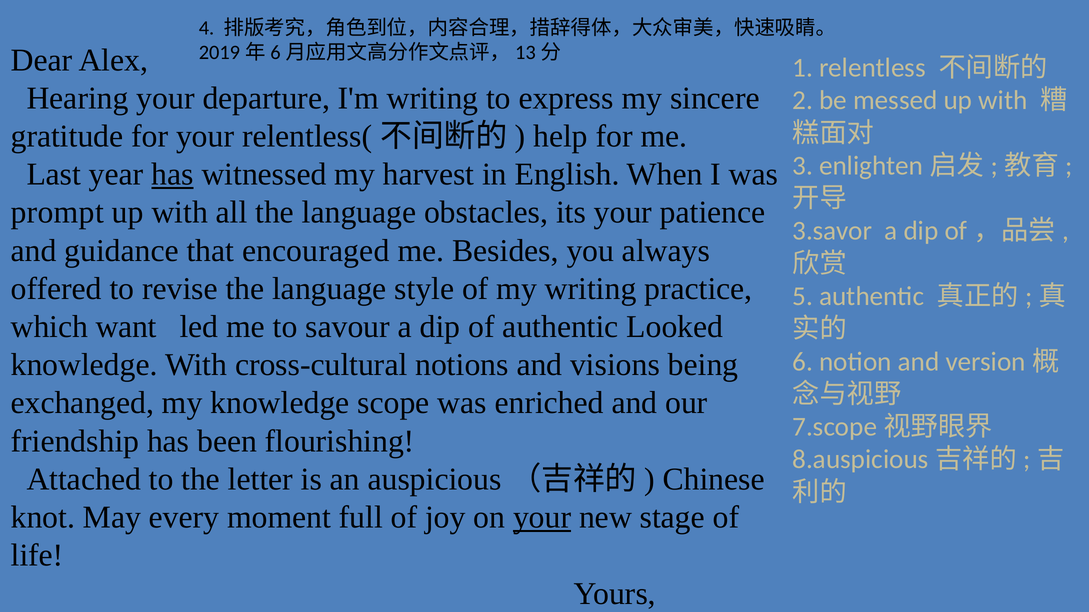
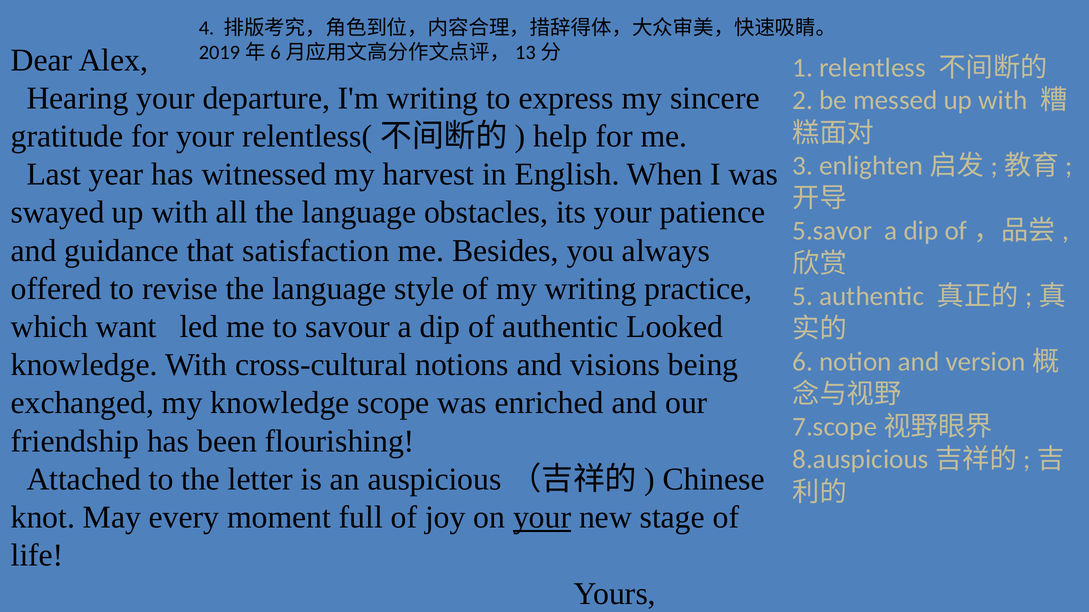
has underline: present -> none (173, 175)
prompt: prompt -> swayed (58, 213)
3.savor: 3.savor -> 5.savor (832, 231)
encouraged: encouraged -> satisfaction (316, 251)
